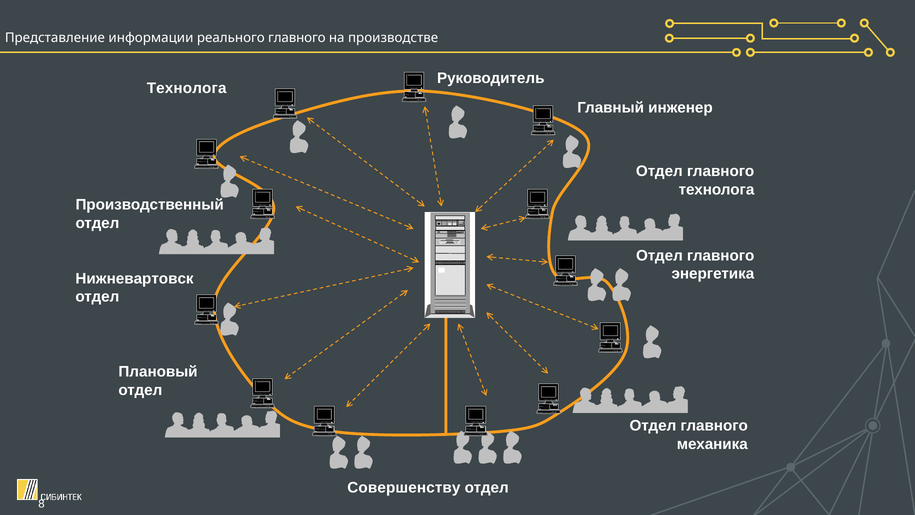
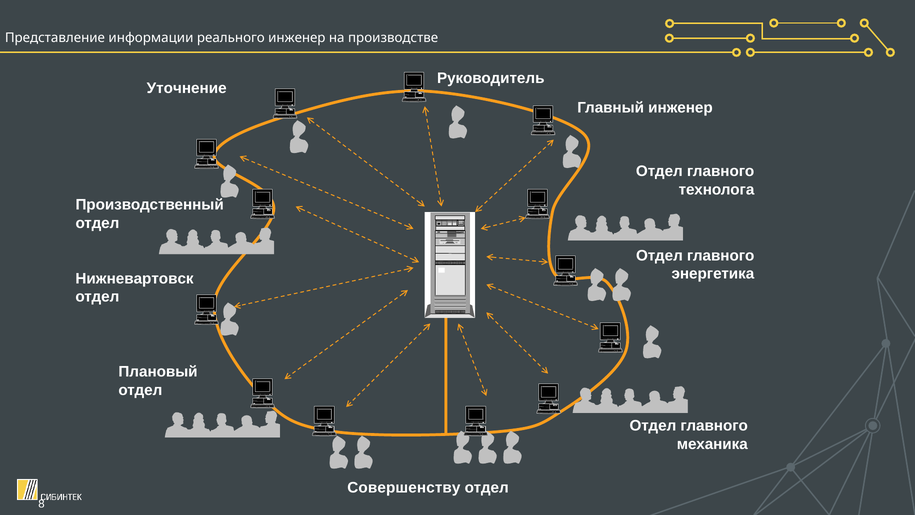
реального главного: главного -> инженер (297, 38)
Технолога: Технолога -> Уточнение (187, 88)
